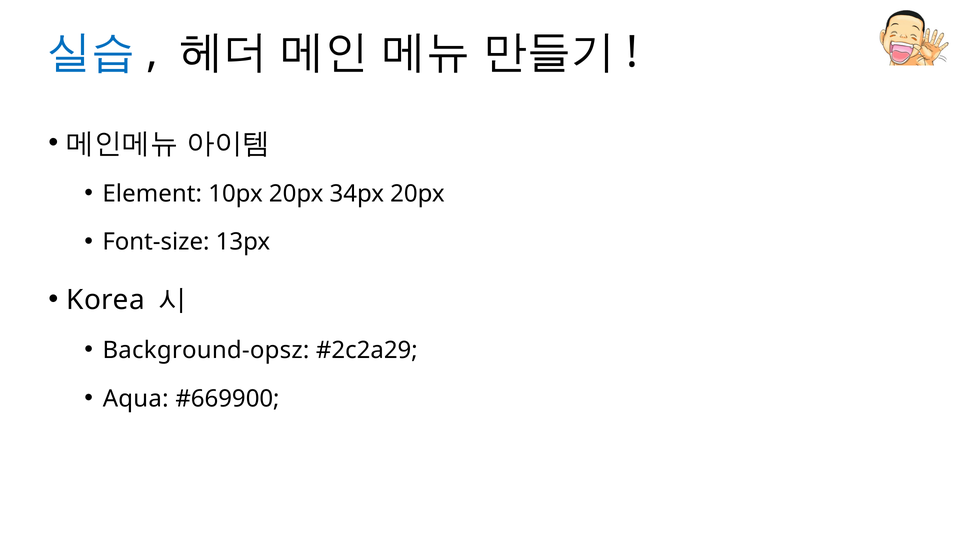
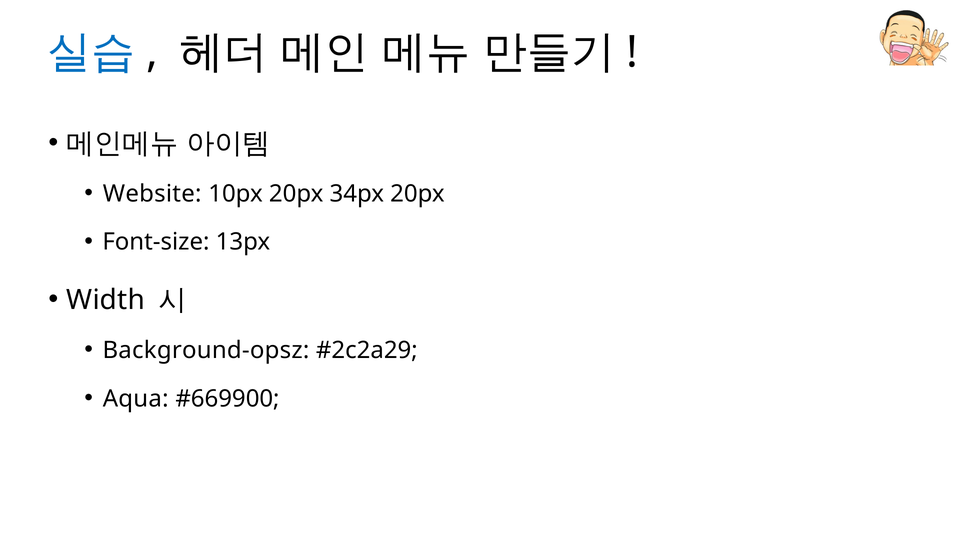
Element: Element -> Website (152, 194)
Korea: Korea -> Width (106, 300)
